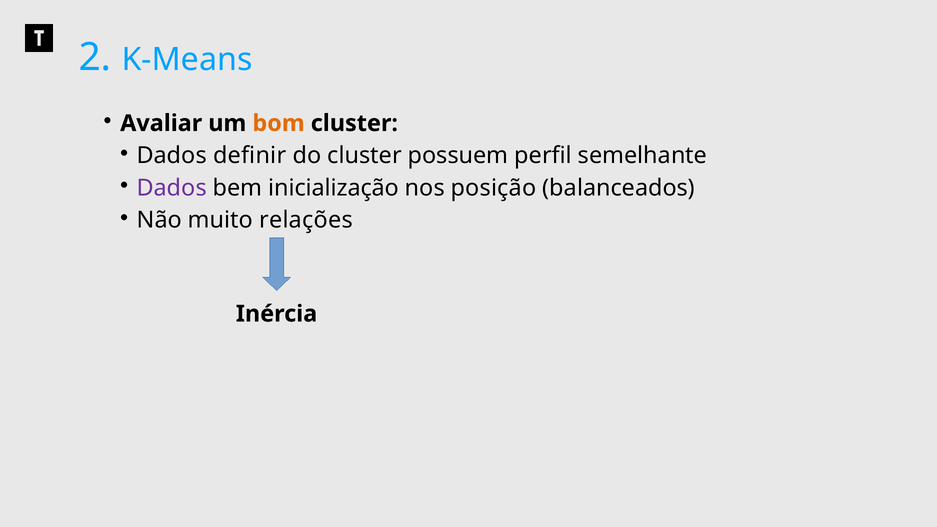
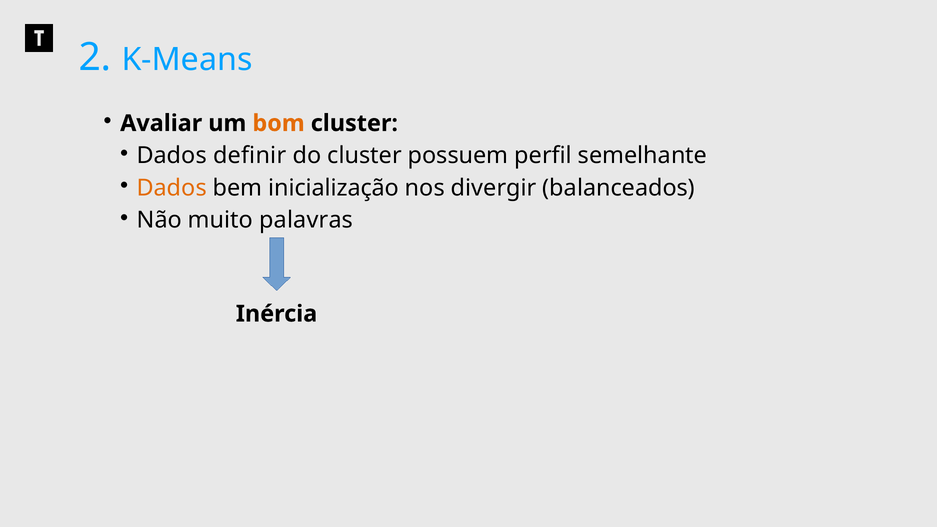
Dados colour: purple -> orange (172, 188)
posição: posição -> divergir (494, 188)
relações: relações -> palavras (306, 220)
